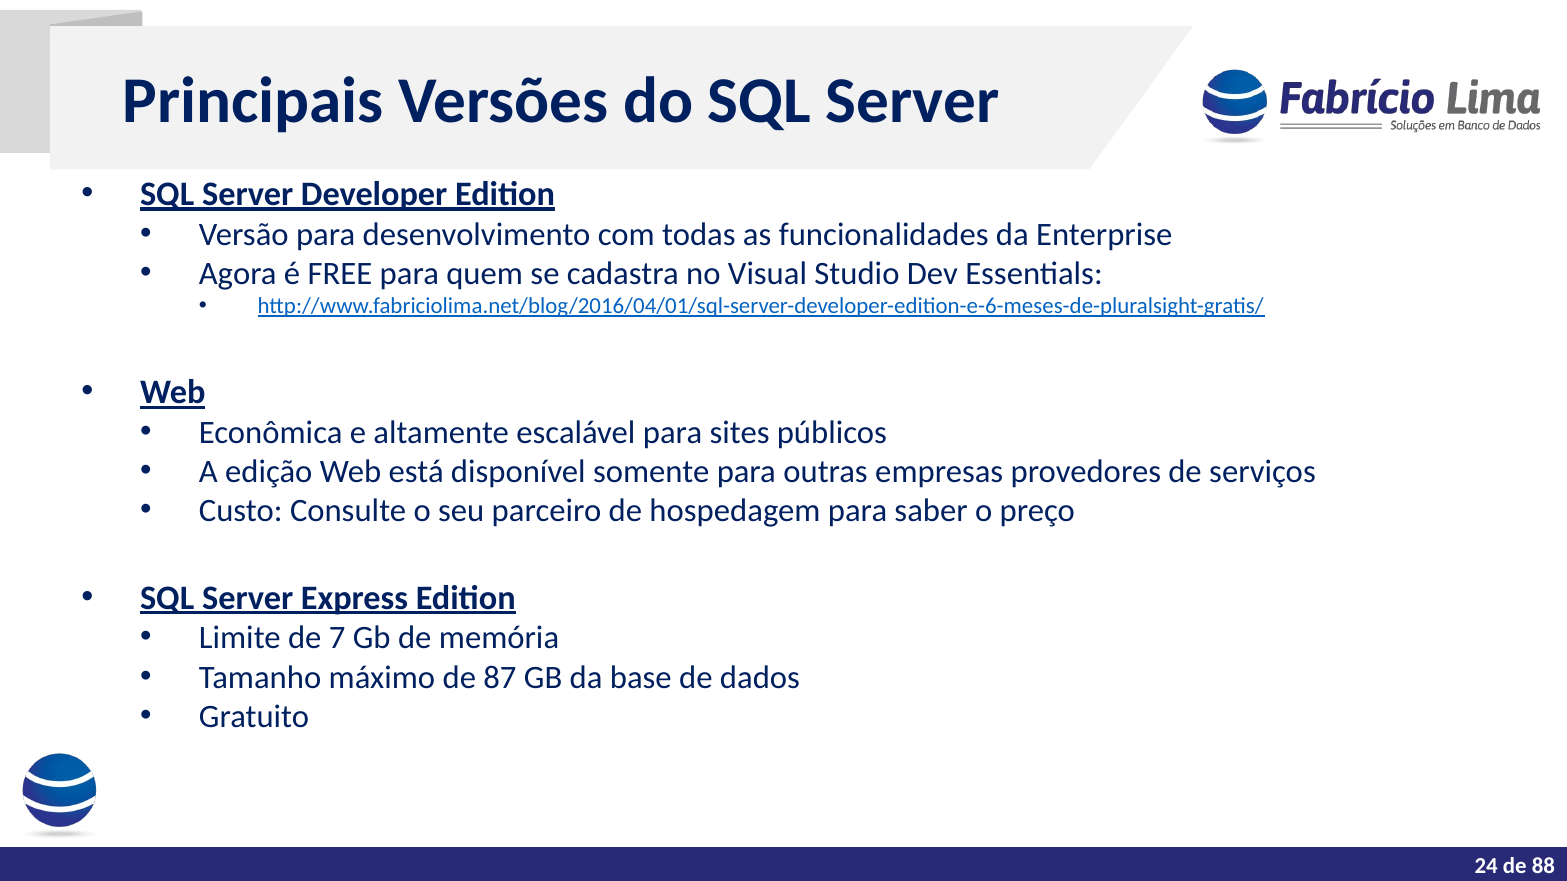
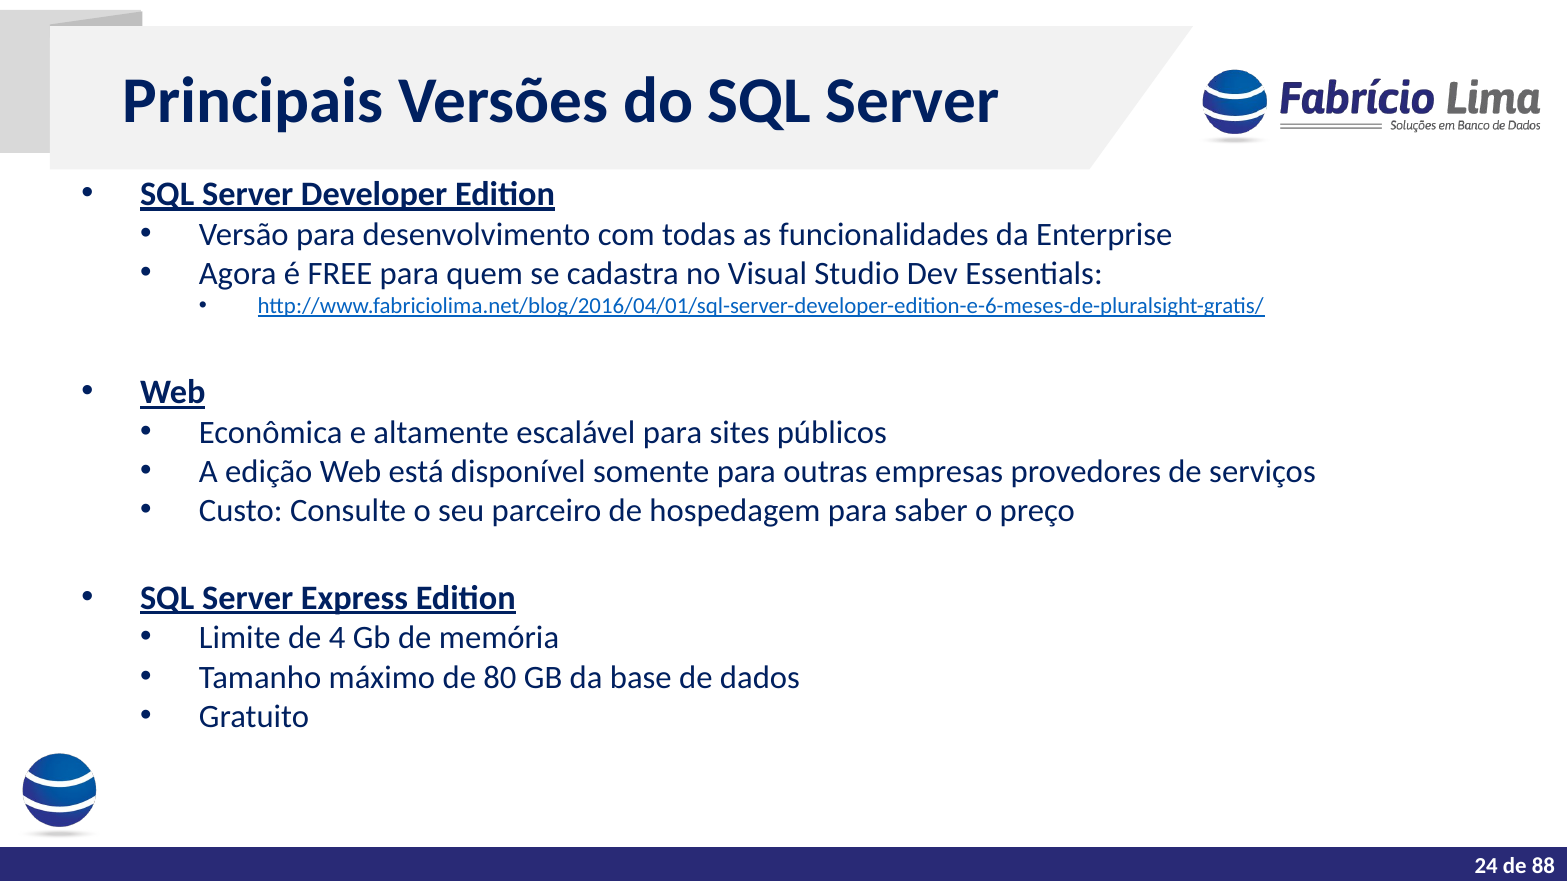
7: 7 -> 4 (337, 638)
87: 87 -> 80 (500, 678)
